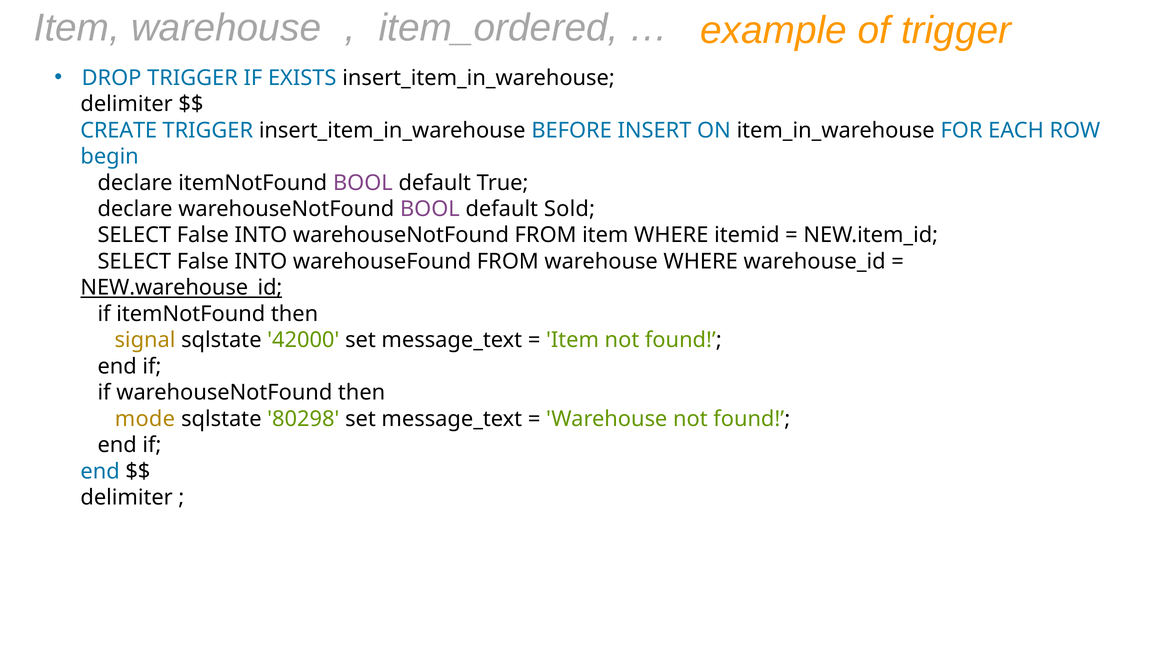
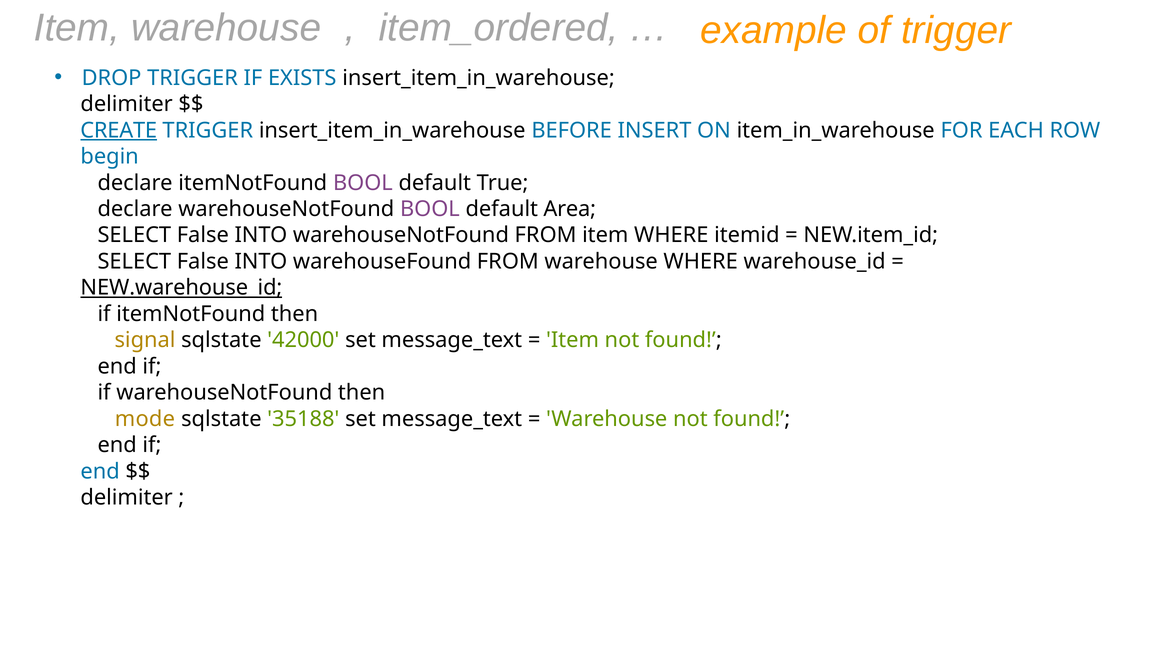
CREATE underline: none -> present (119, 130)
Sold: Sold -> Area (570, 209)
80298: 80298 -> 35188 (303, 419)
